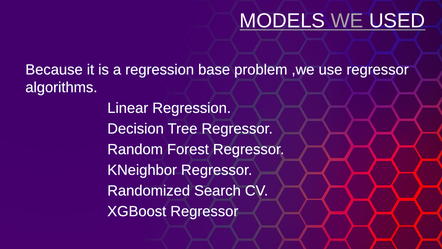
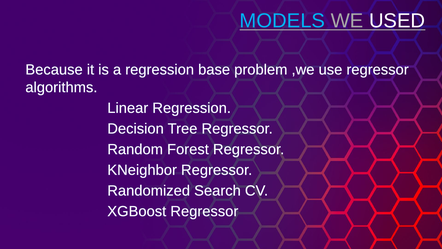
MODELS colour: white -> light blue (282, 21)
